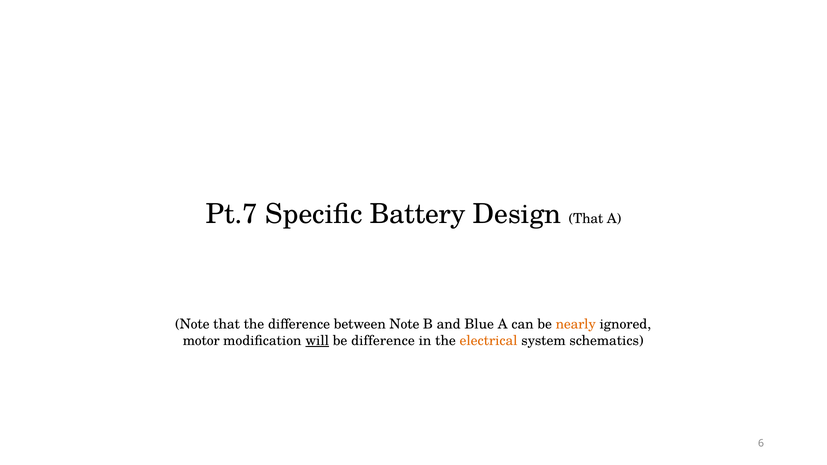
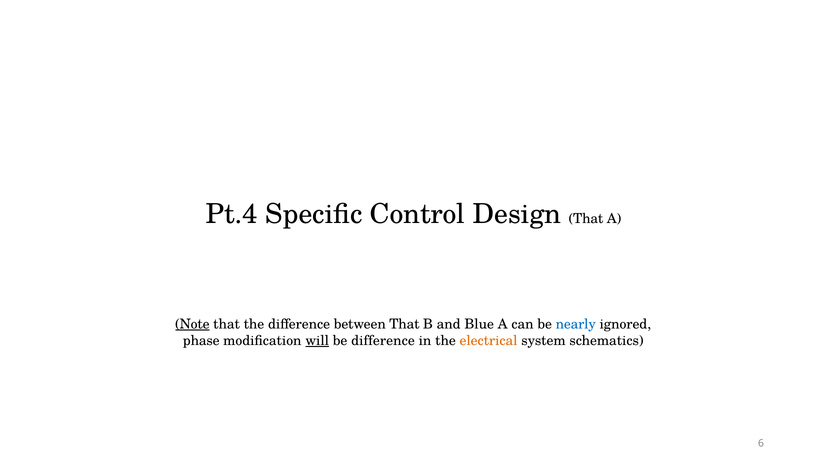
Pt.7: Pt.7 -> Pt.4 (232, 214)
Battery: Battery -> Control (418, 214)
Note underline: none -> present (192, 324)
between Note: Note -> That (404, 324)
nearly colour: orange -> blue (576, 324)
motor: motor -> phase (201, 341)
